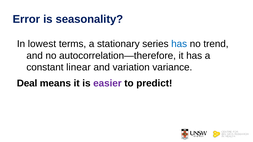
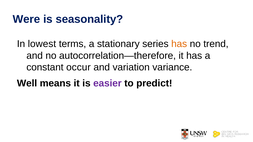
Error: Error -> Were (26, 19)
has colour: blue -> orange (179, 44)
linear: linear -> occur (78, 68)
Deal: Deal -> Well (27, 84)
